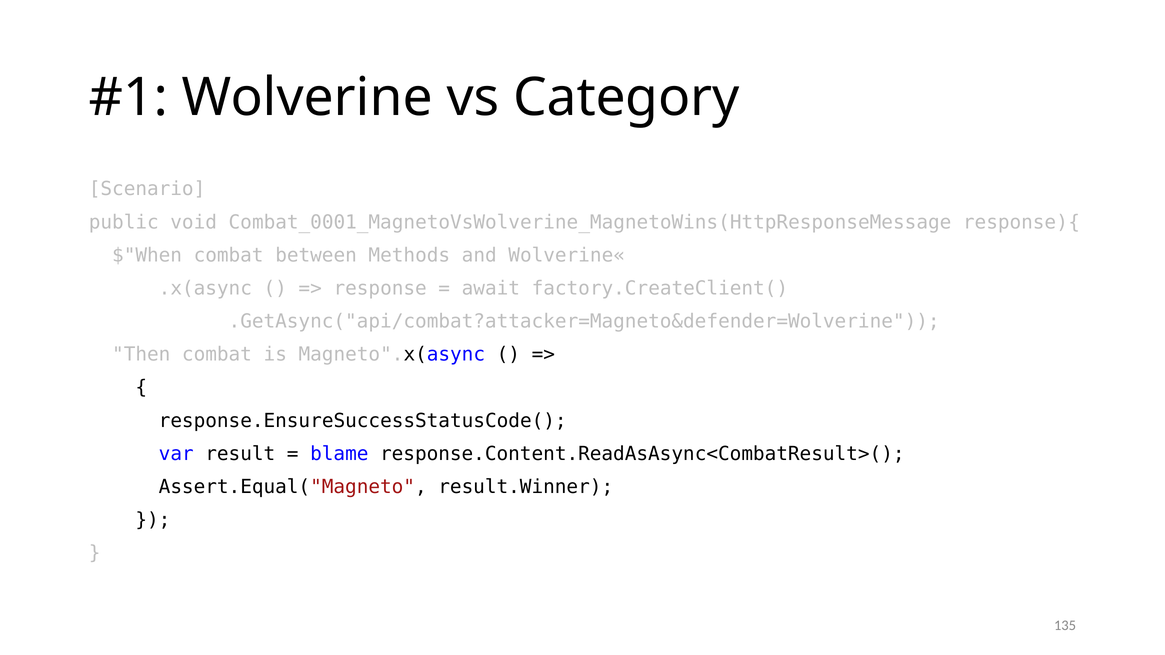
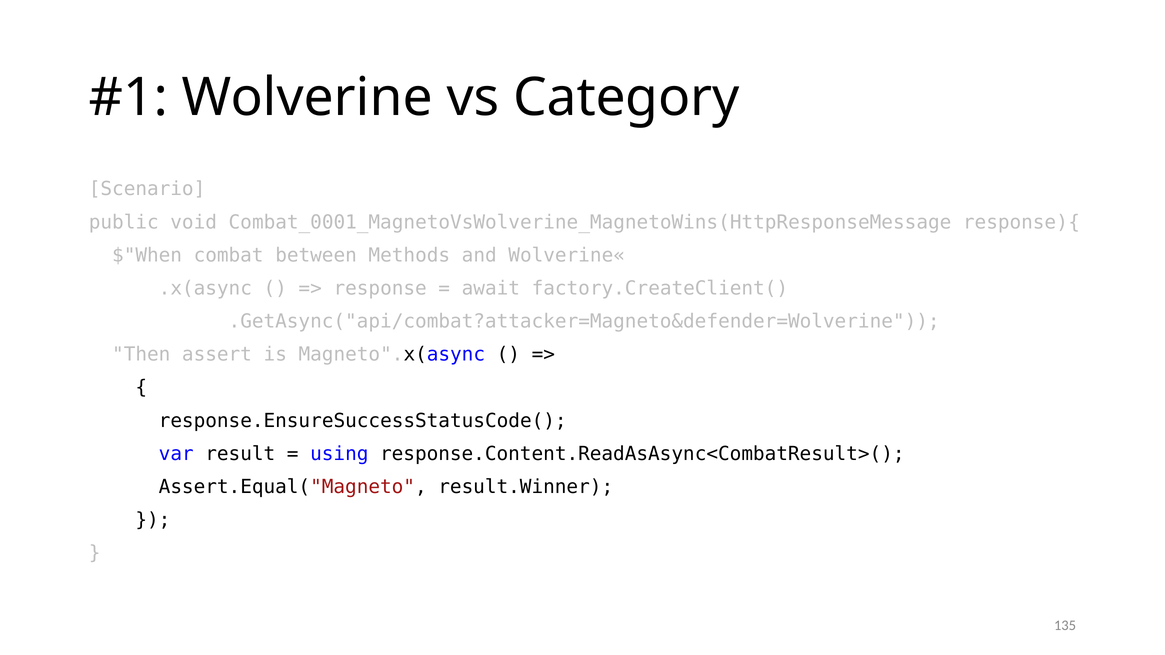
Then combat: combat -> assert (217, 355)
blame: blame -> using (339, 454)
